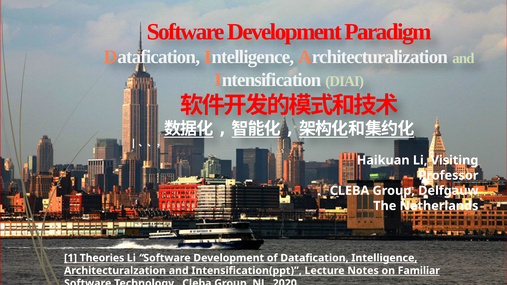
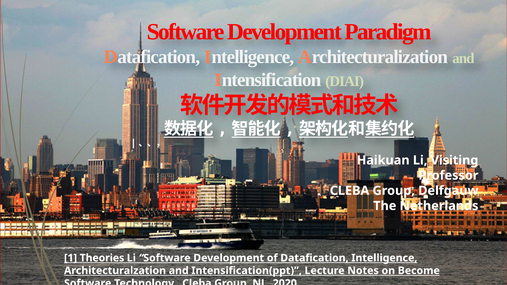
Familiar: Familiar -> Become (419, 271)
